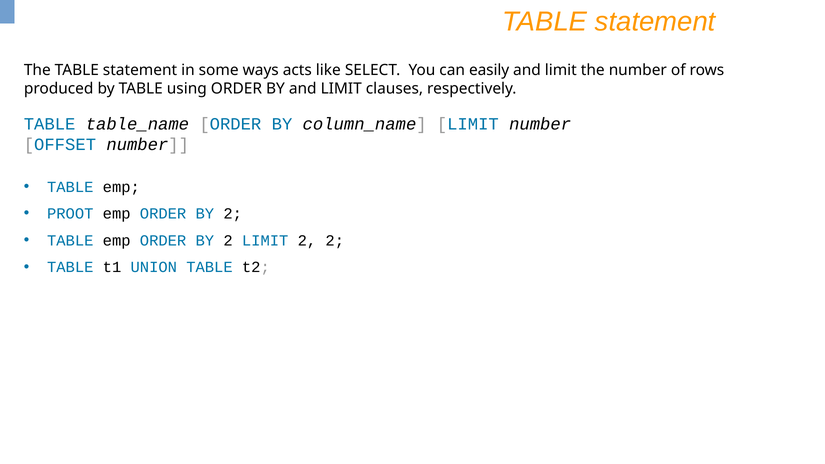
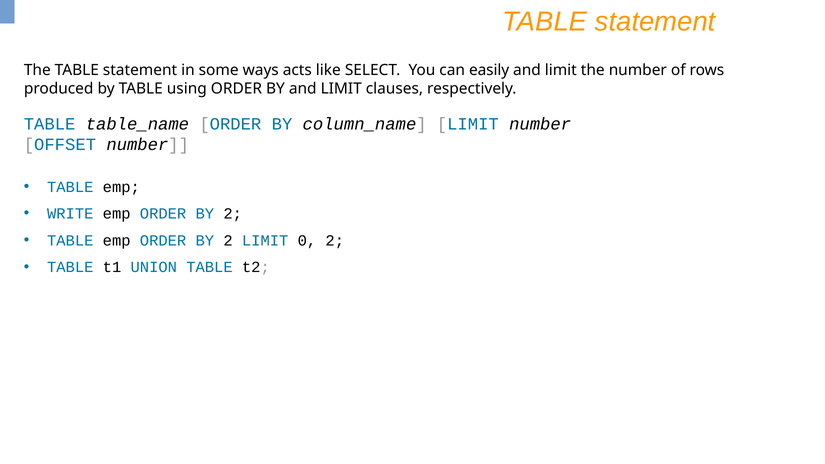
PROOT: PROOT -> WRITE (70, 214)
LIMIT 2: 2 -> 0 (307, 241)
